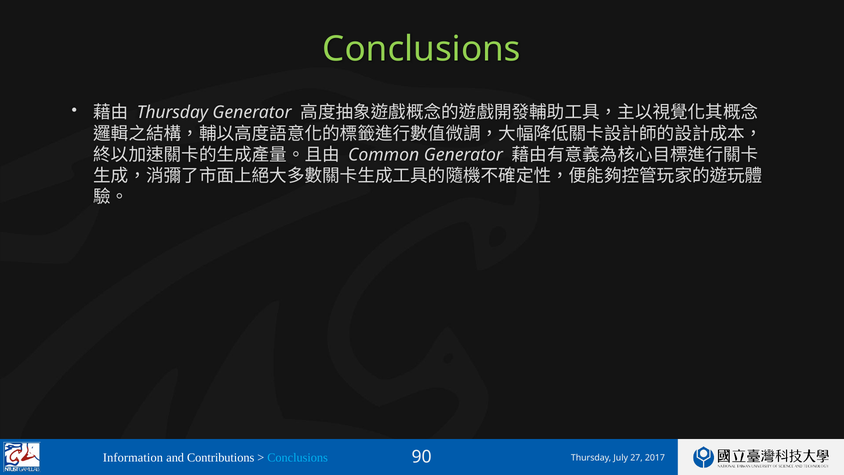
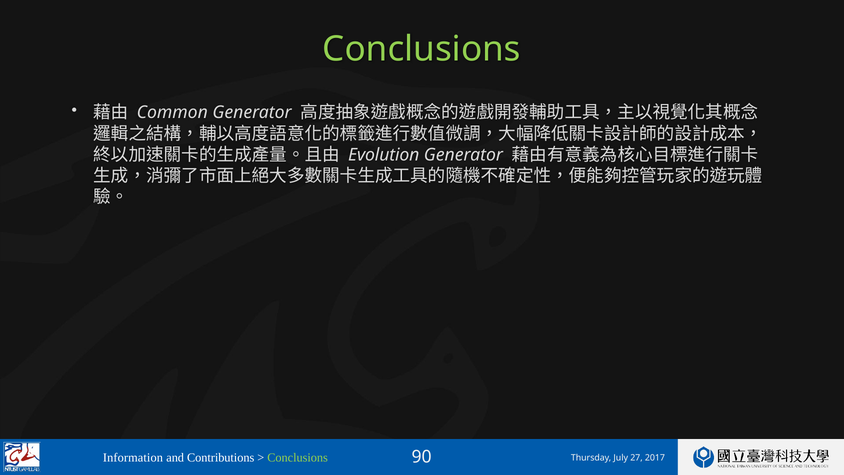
Thursday: Thursday -> Common (172, 113)
Common: Common -> Evolution (384, 155)
Conclusions colour: light blue -> light green (298, 458)
